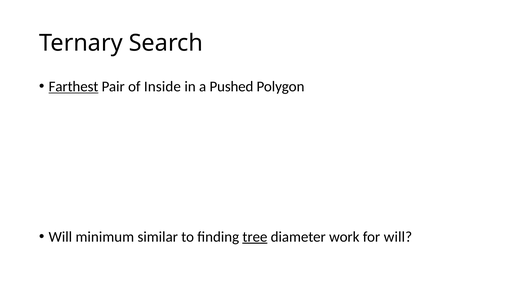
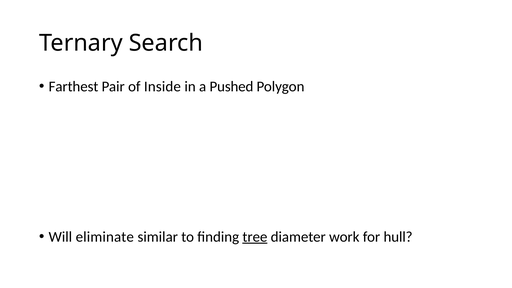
Farthest underline: present -> none (73, 87)
minimum: minimum -> eliminate (105, 237)
for will: will -> hull (398, 237)
